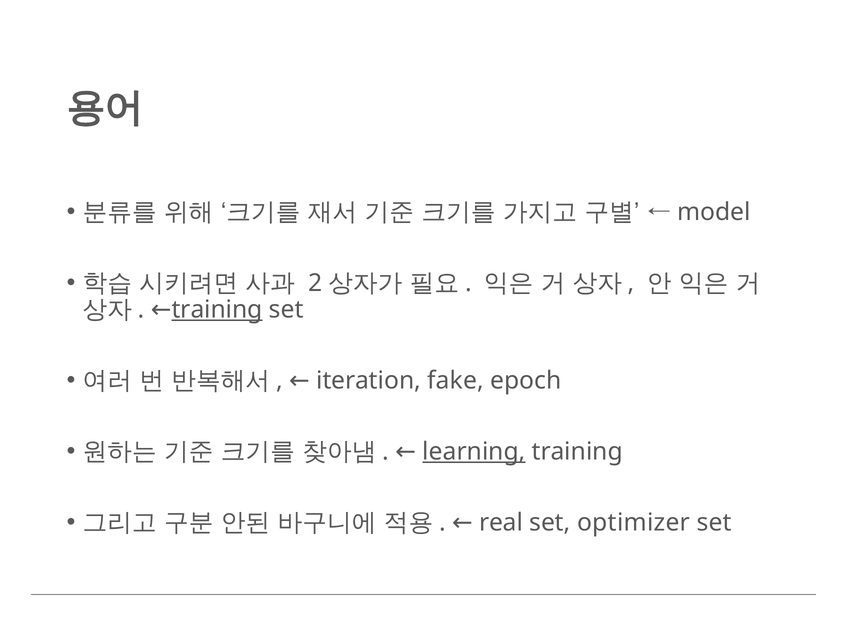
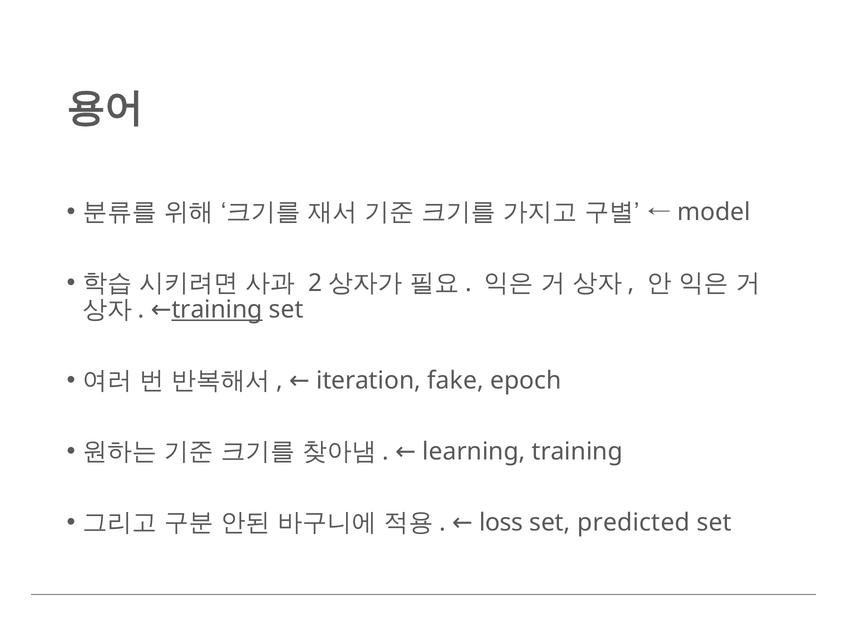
learning underline: present -> none (474, 452)
real: real -> loss (501, 523)
optimizer: optimizer -> predicted (634, 523)
